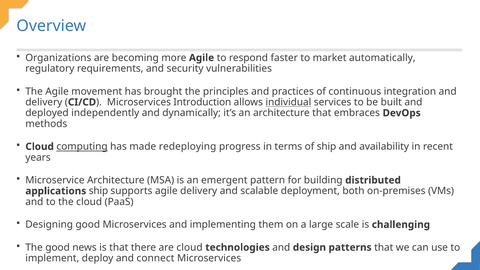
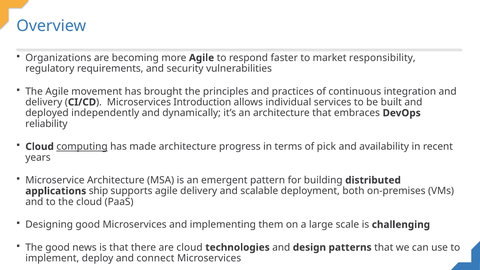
automatically: automatically -> responsibility (382, 58)
individual underline: present -> none (288, 102)
methods: methods -> reliability (46, 124)
made redeploying: redeploying -> architecture (188, 147)
of ship: ship -> pick (326, 147)
